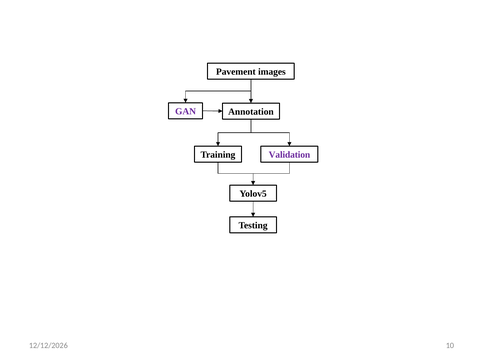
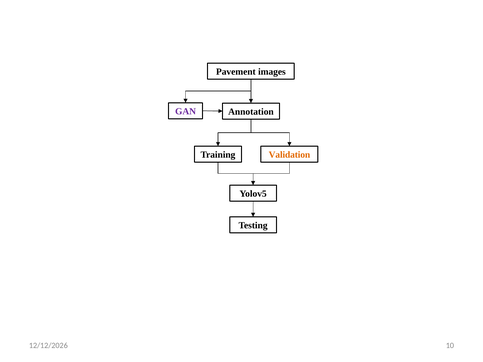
Validation colour: purple -> orange (289, 155)
